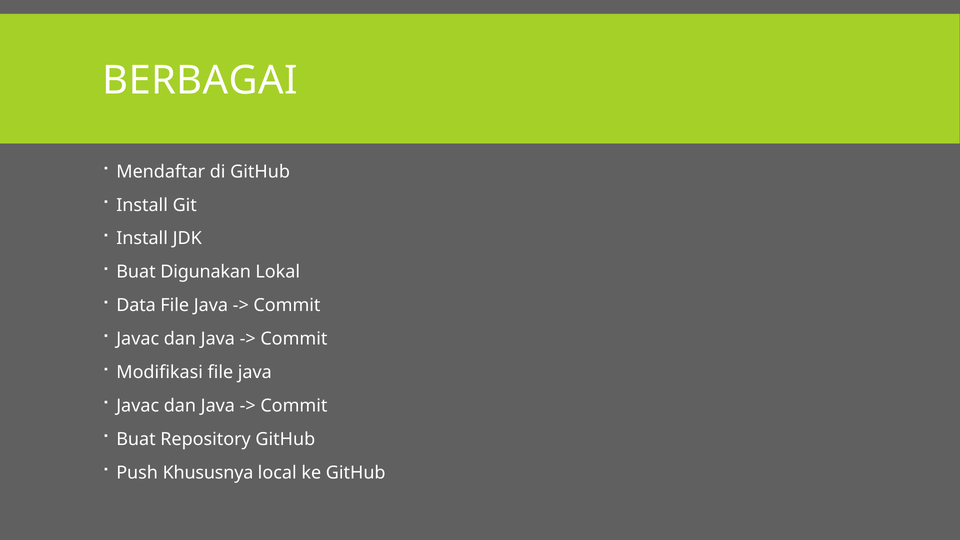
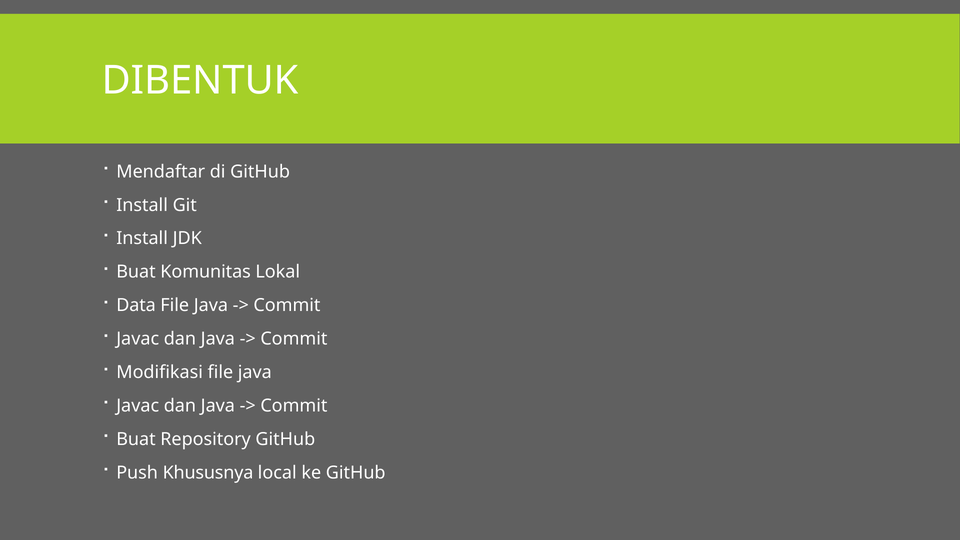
BERBAGAI: BERBAGAI -> DIBENTUK (200, 81)
Digunakan: Digunakan -> Komunitas (206, 272)
